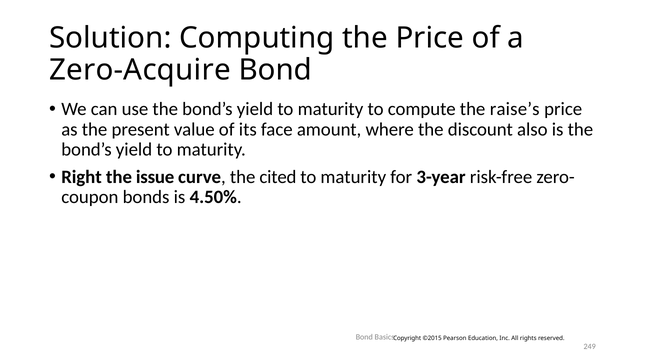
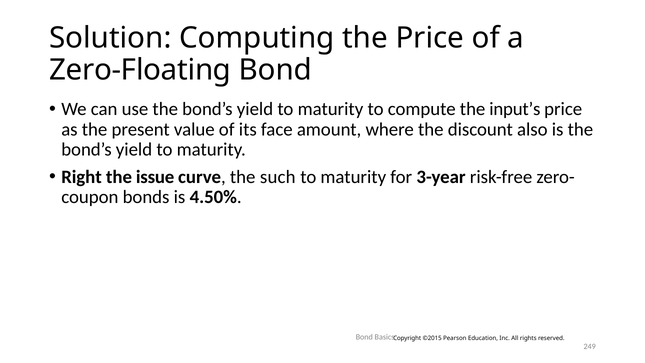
Zero-Acquire: Zero-Acquire -> Zero-Floating (140, 70)
raise’s: raise’s -> input’s (515, 109)
cited: cited -> such (278, 177)
